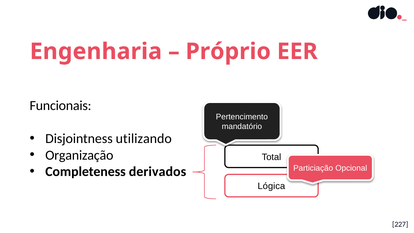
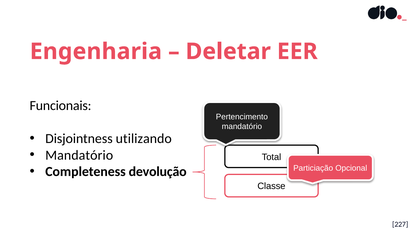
Próprio: Próprio -> Deletar (228, 51)
Organização: Organização -> Mandatório (79, 155)
derivados: derivados -> devolução (158, 172)
Lógica: Lógica -> Classe (271, 186)
